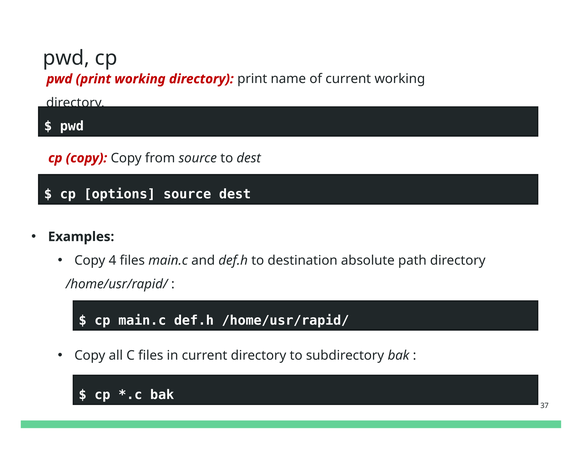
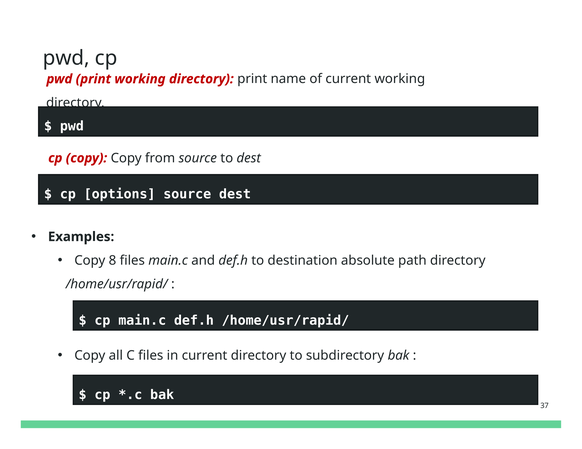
4: 4 -> 8 (113, 261)
